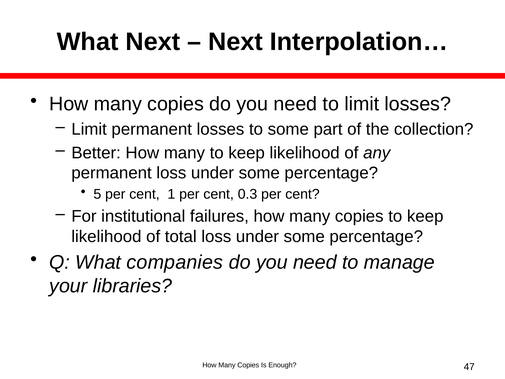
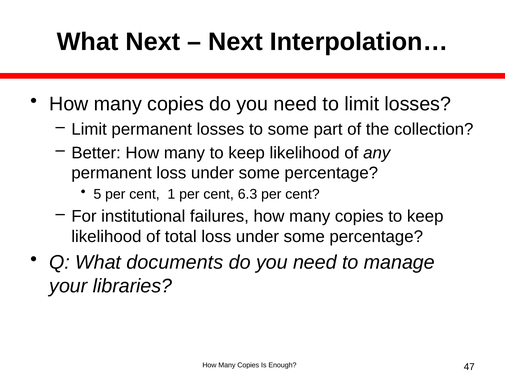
0.3: 0.3 -> 6.3 (247, 194)
companies: companies -> documents (175, 262)
